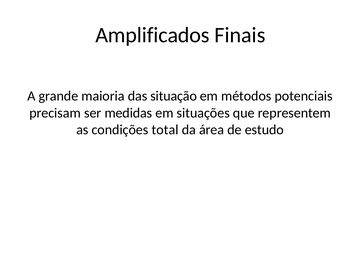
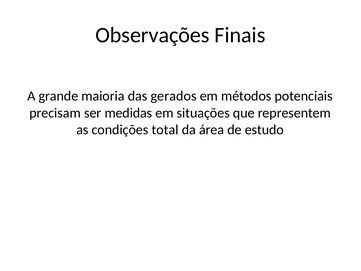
Amplificados: Amplificados -> Observações (152, 35)
situação: situação -> gerados (174, 96)
